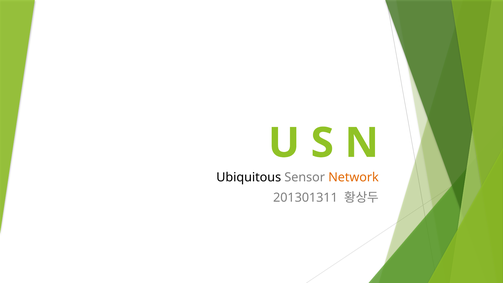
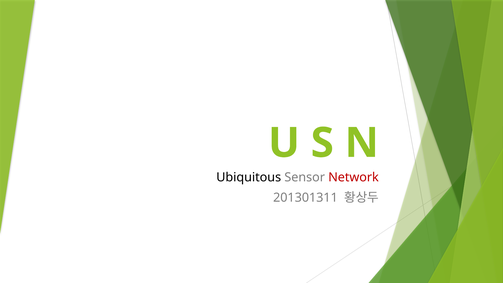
Network colour: orange -> red (354, 177)
